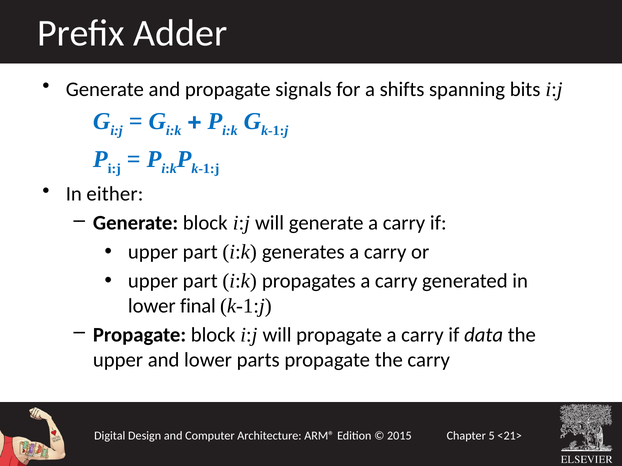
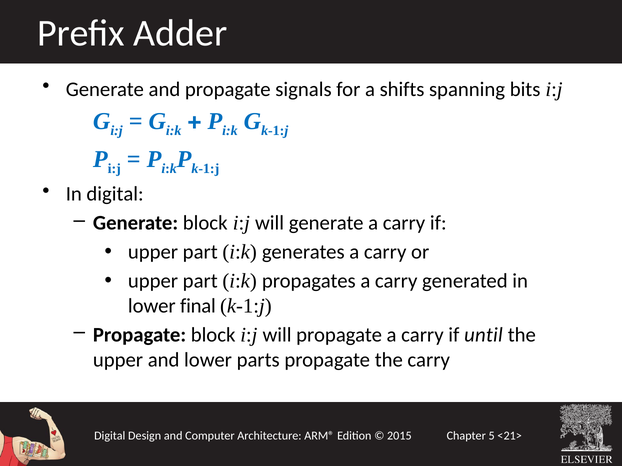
In either: either -> digital (115, 194)
data: data -> until (484, 335)
